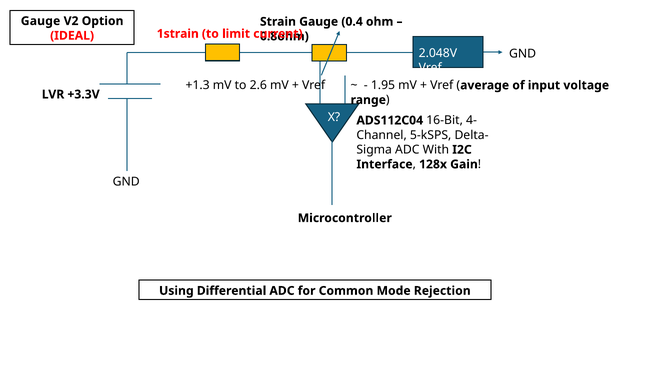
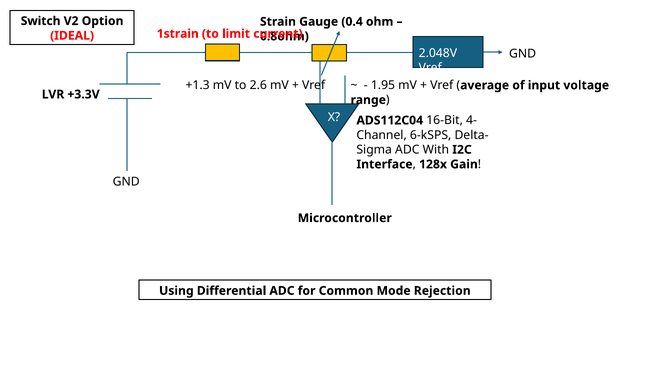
Gauge: Gauge -> Switch (41, 21)
5-kSPS: 5-kSPS -> 6-kSPS (431, 135)
